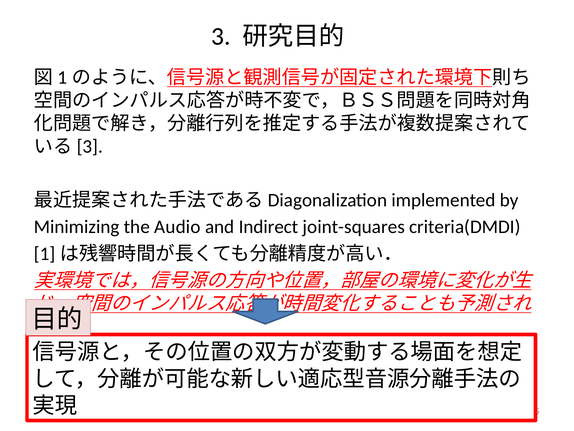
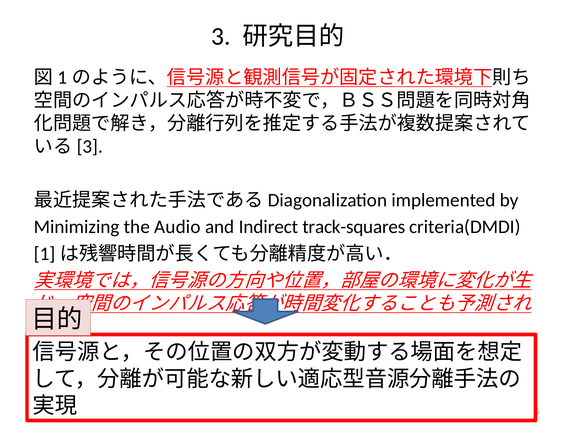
joint-squares: joint-squares -> track-squares (354, 227)
